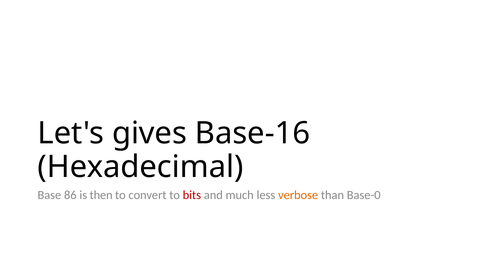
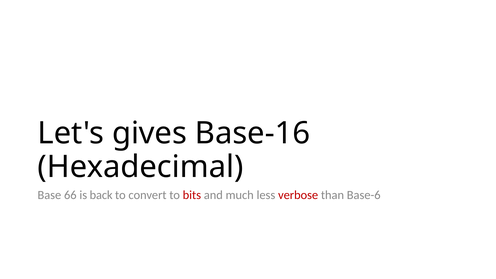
86: 86 -> 66 (70, 195)
then: then -> back (101, 195)
verbose colour: orange -> red (298, 195)
Base-0: Base-0 -> Base-6 (364, 195)
